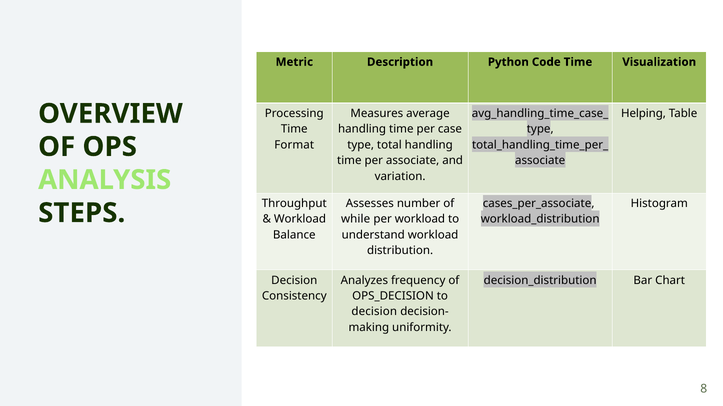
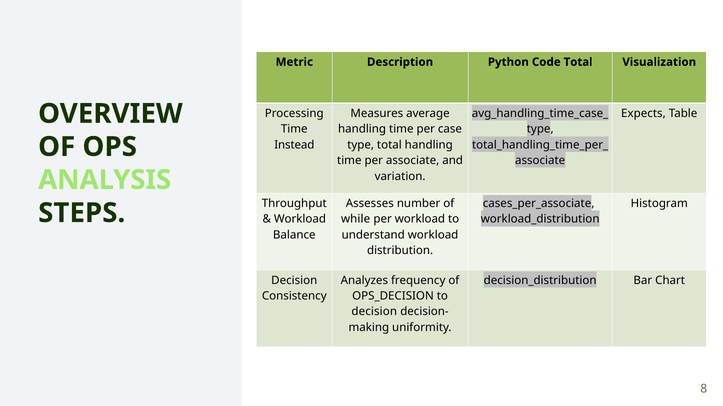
Code Time: Time -> Total (578, 62)
Helping: Helping -> Expects (643, 114)
Format: Format -> Instead (294, 145)
